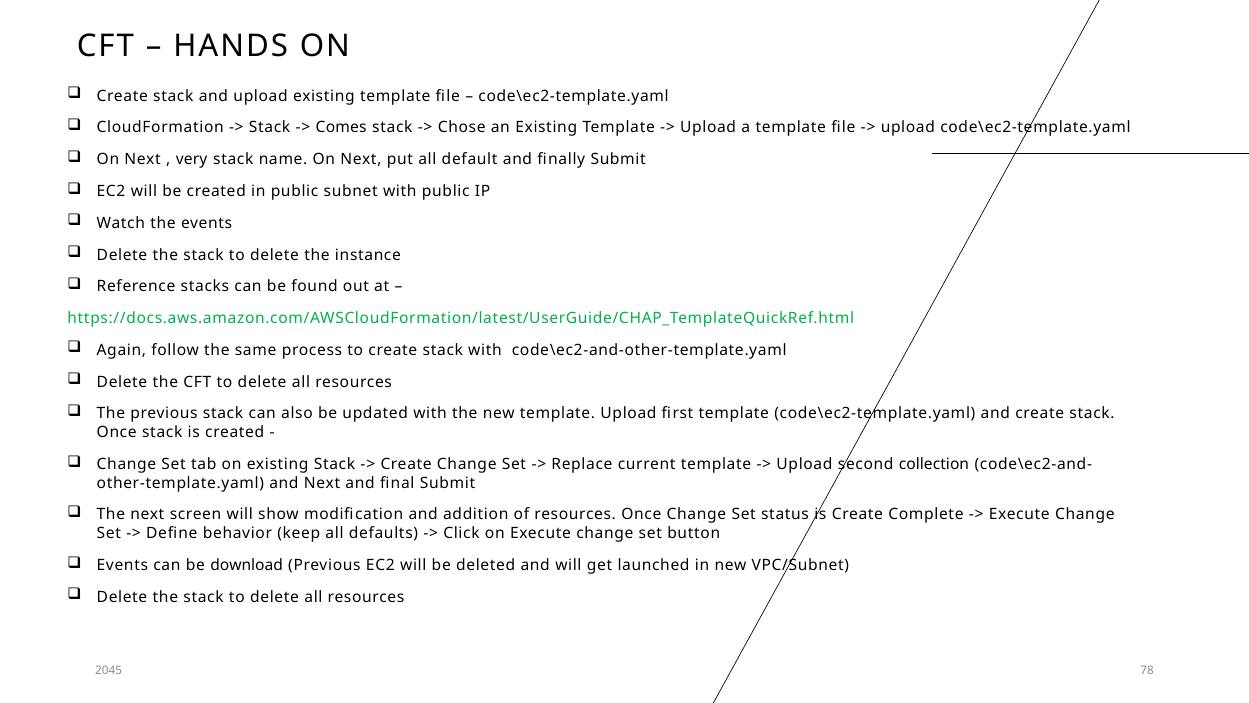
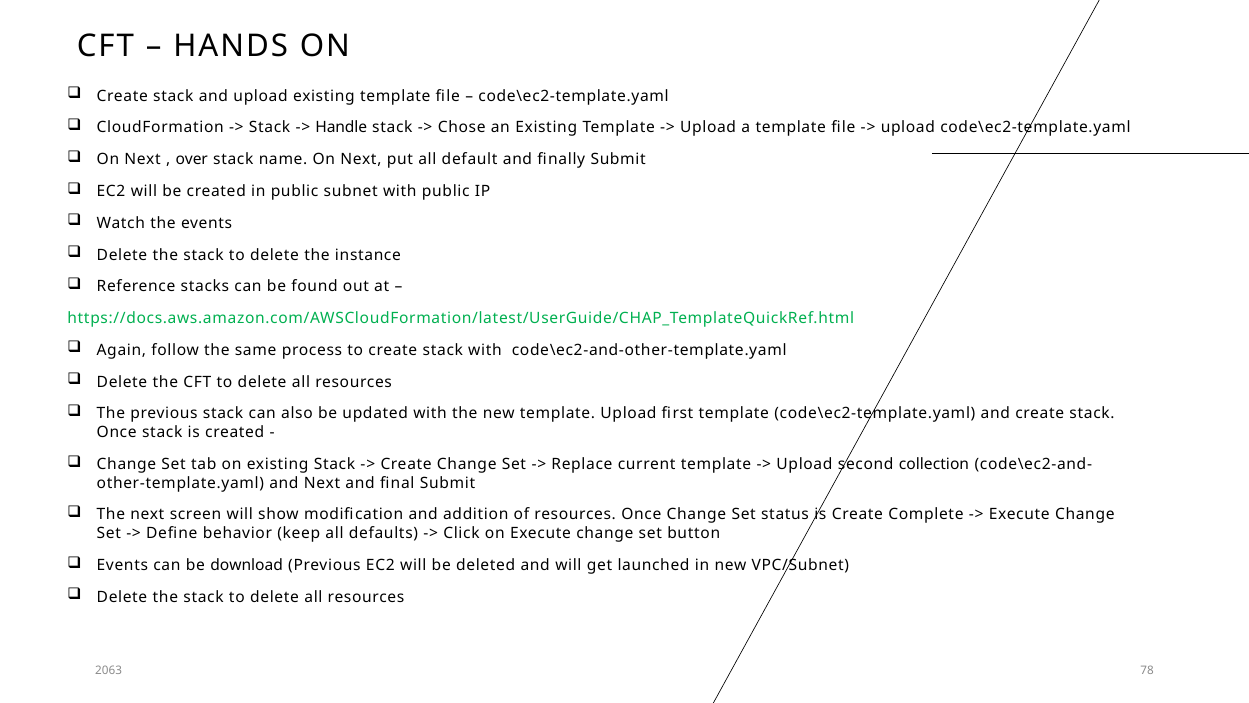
Comes: Comes -> Handle (341, 128)
very: very -> over (192, 159)
2045: 2045 -> 2063 (109, 671)
